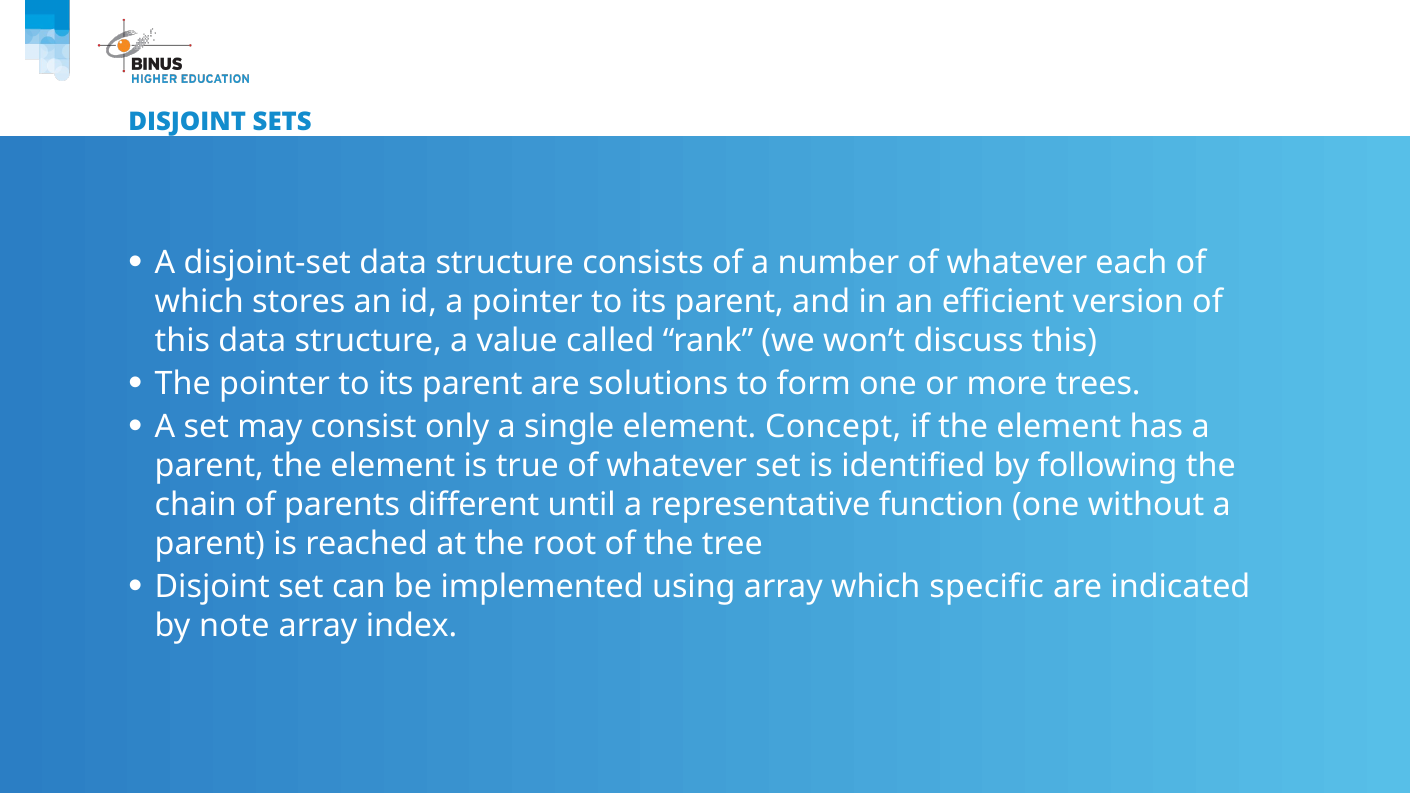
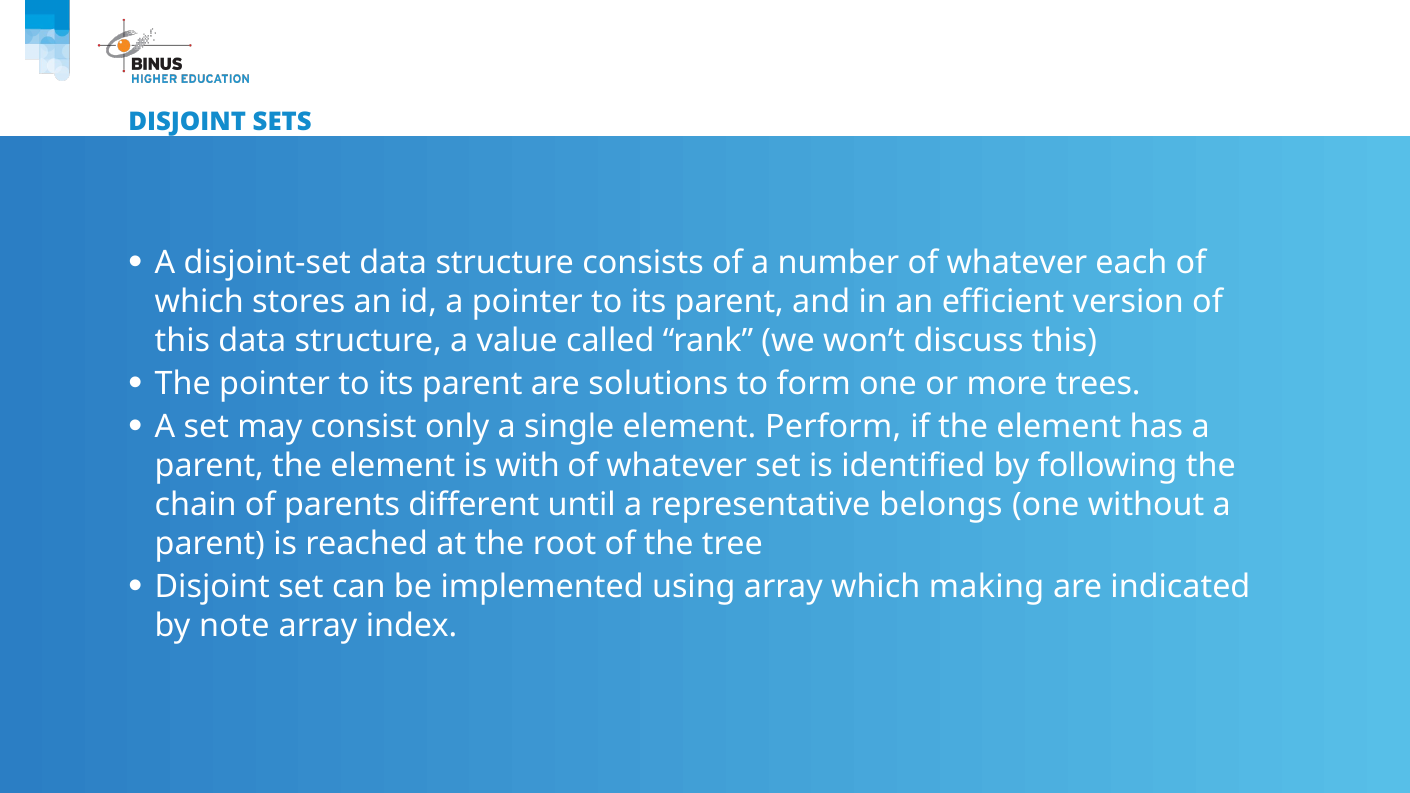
Concept: Concept -> Perform (833, 427)
true: true -> with (528, 466)
function: function -> belongs (941, 505)
specific: specific -> making (987, 587)
